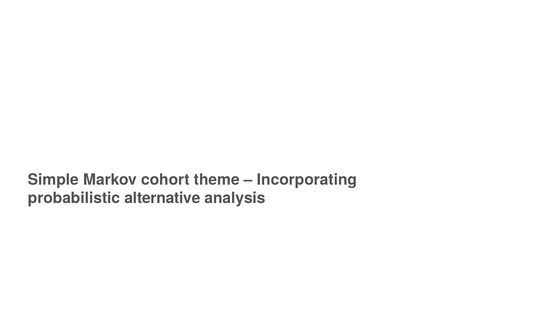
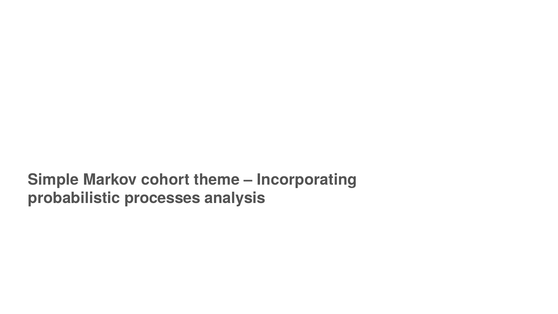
alternative: alternative -> processes (162, 198)
